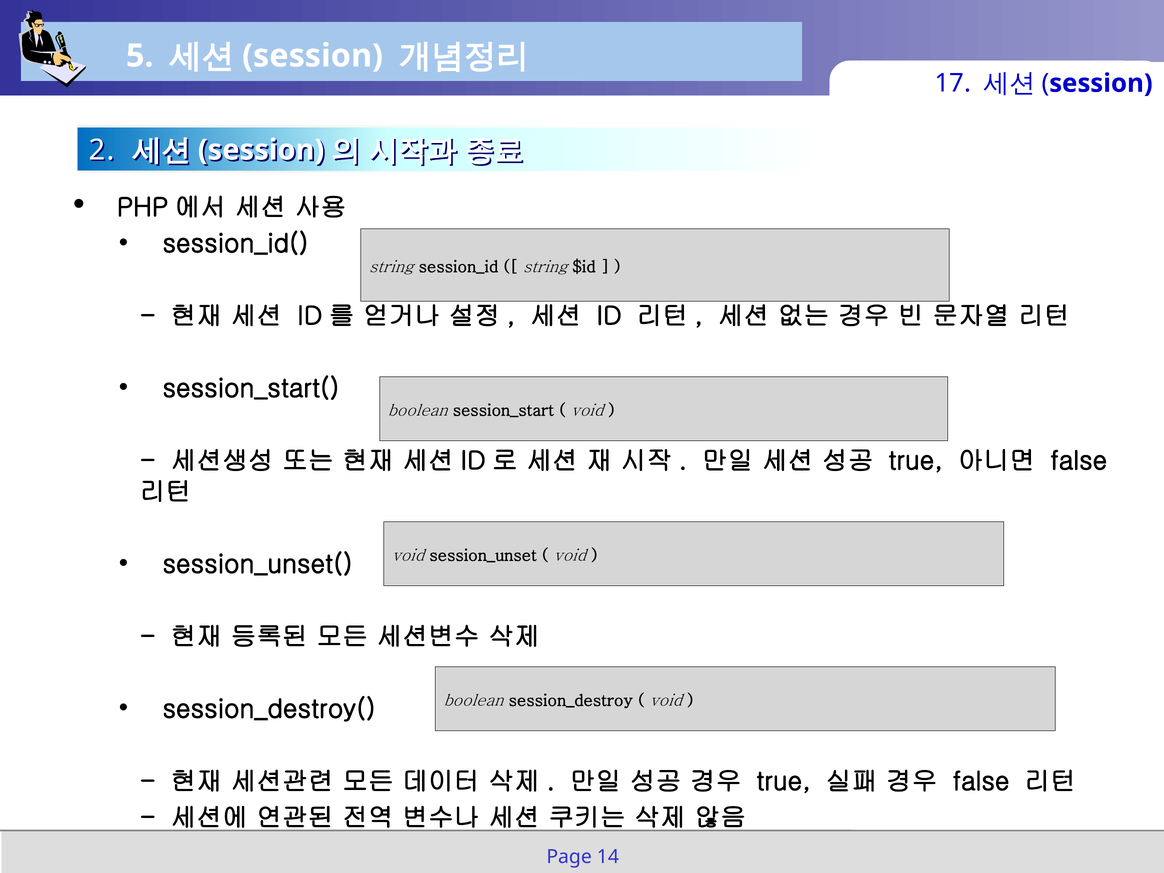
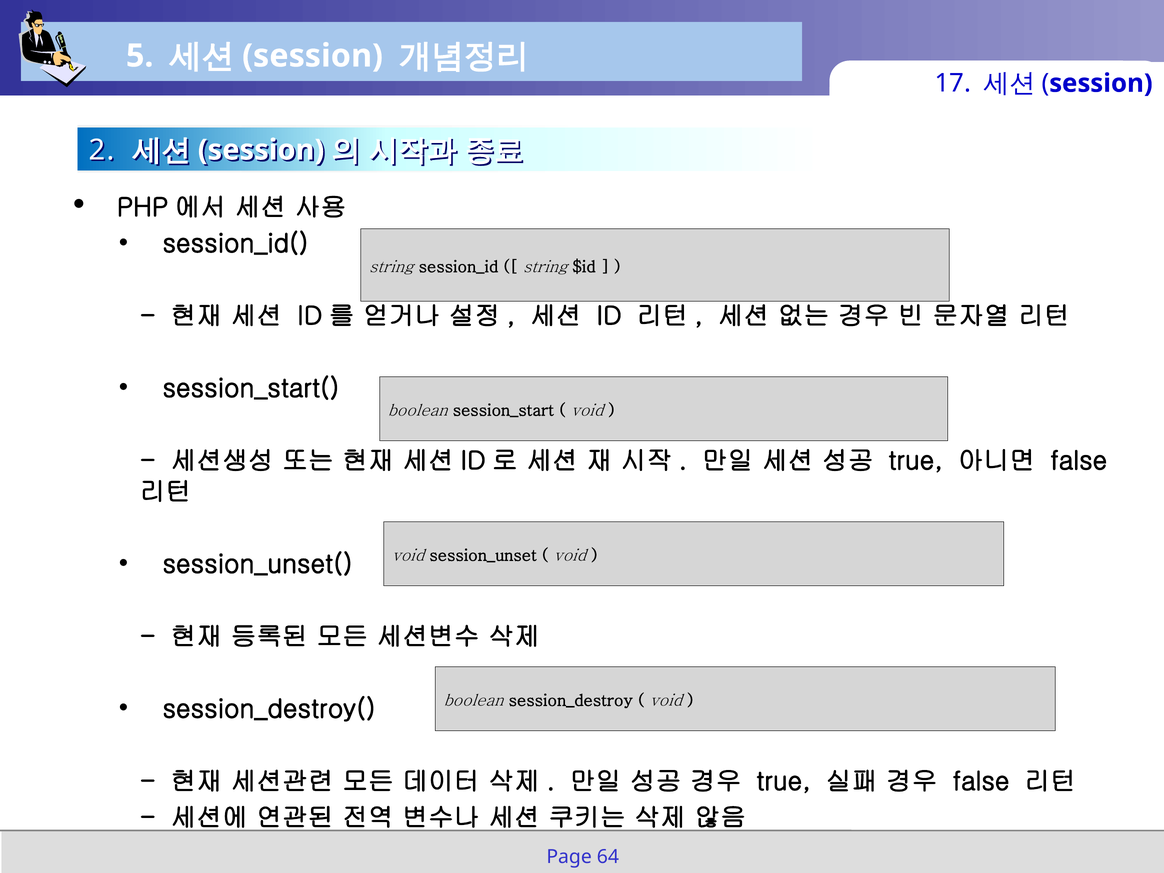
14: 14 -> 64 (608, 857)
